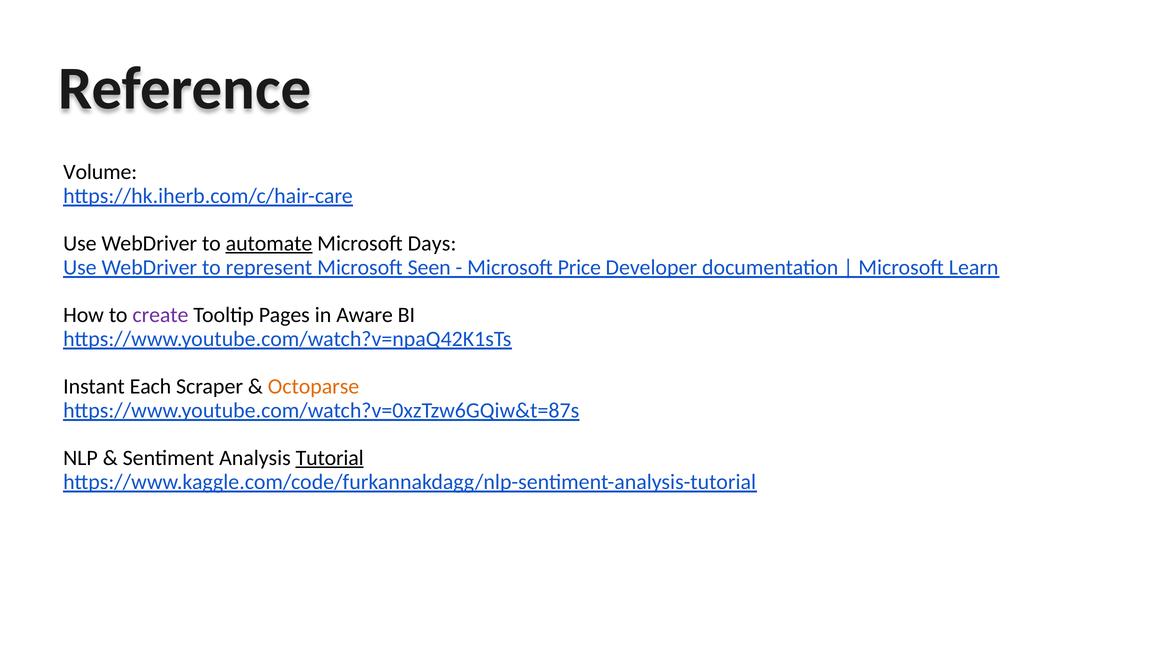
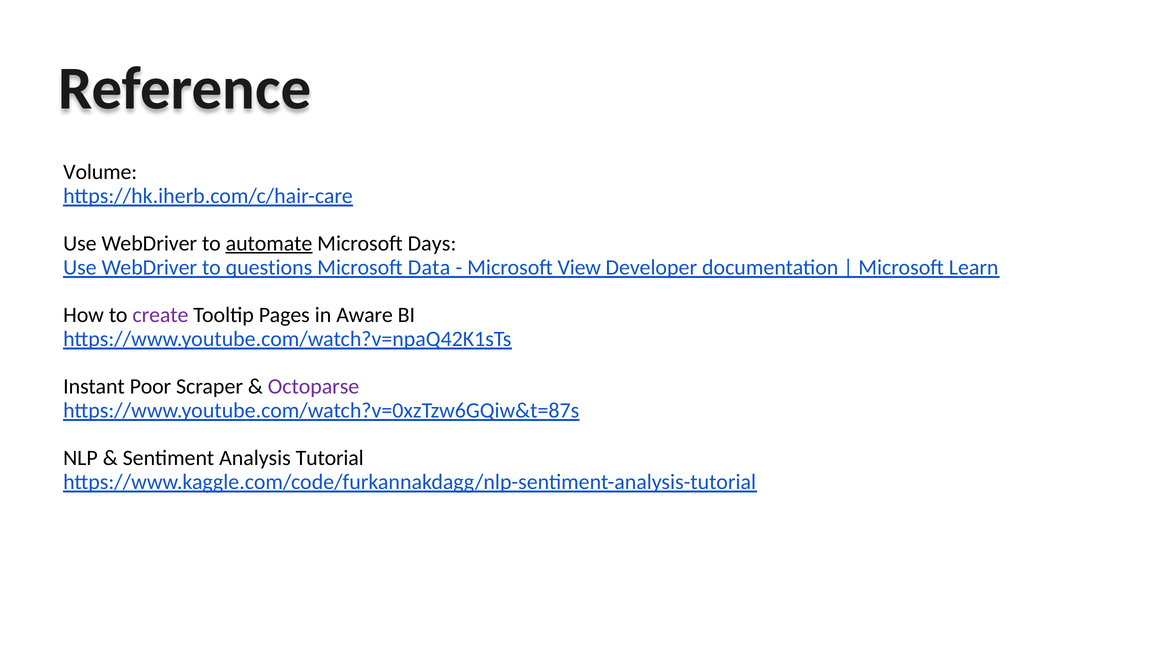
represent: represent -> questions (269, 268)
Seen: Seen -> Data (429, 268)
Price: Price -> View (579, 268)
Each: Each -> Poor (150, 386)
Octoparse colour: orange -> purple (314, 386)
Tutorial underline: present -> none (330, 458)
